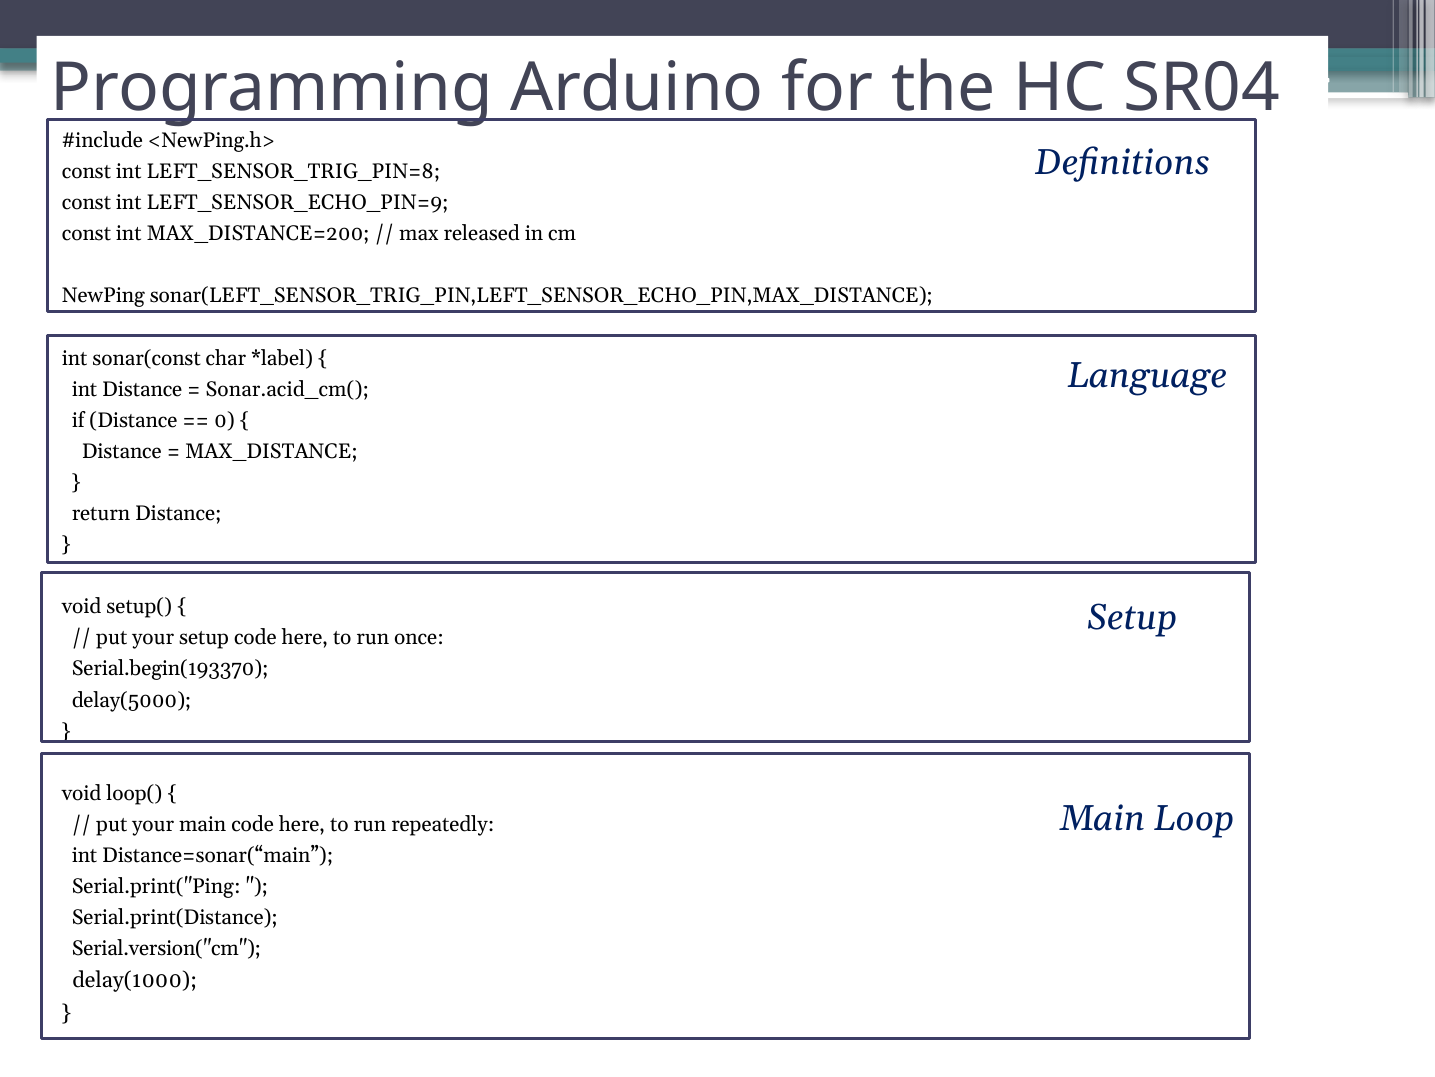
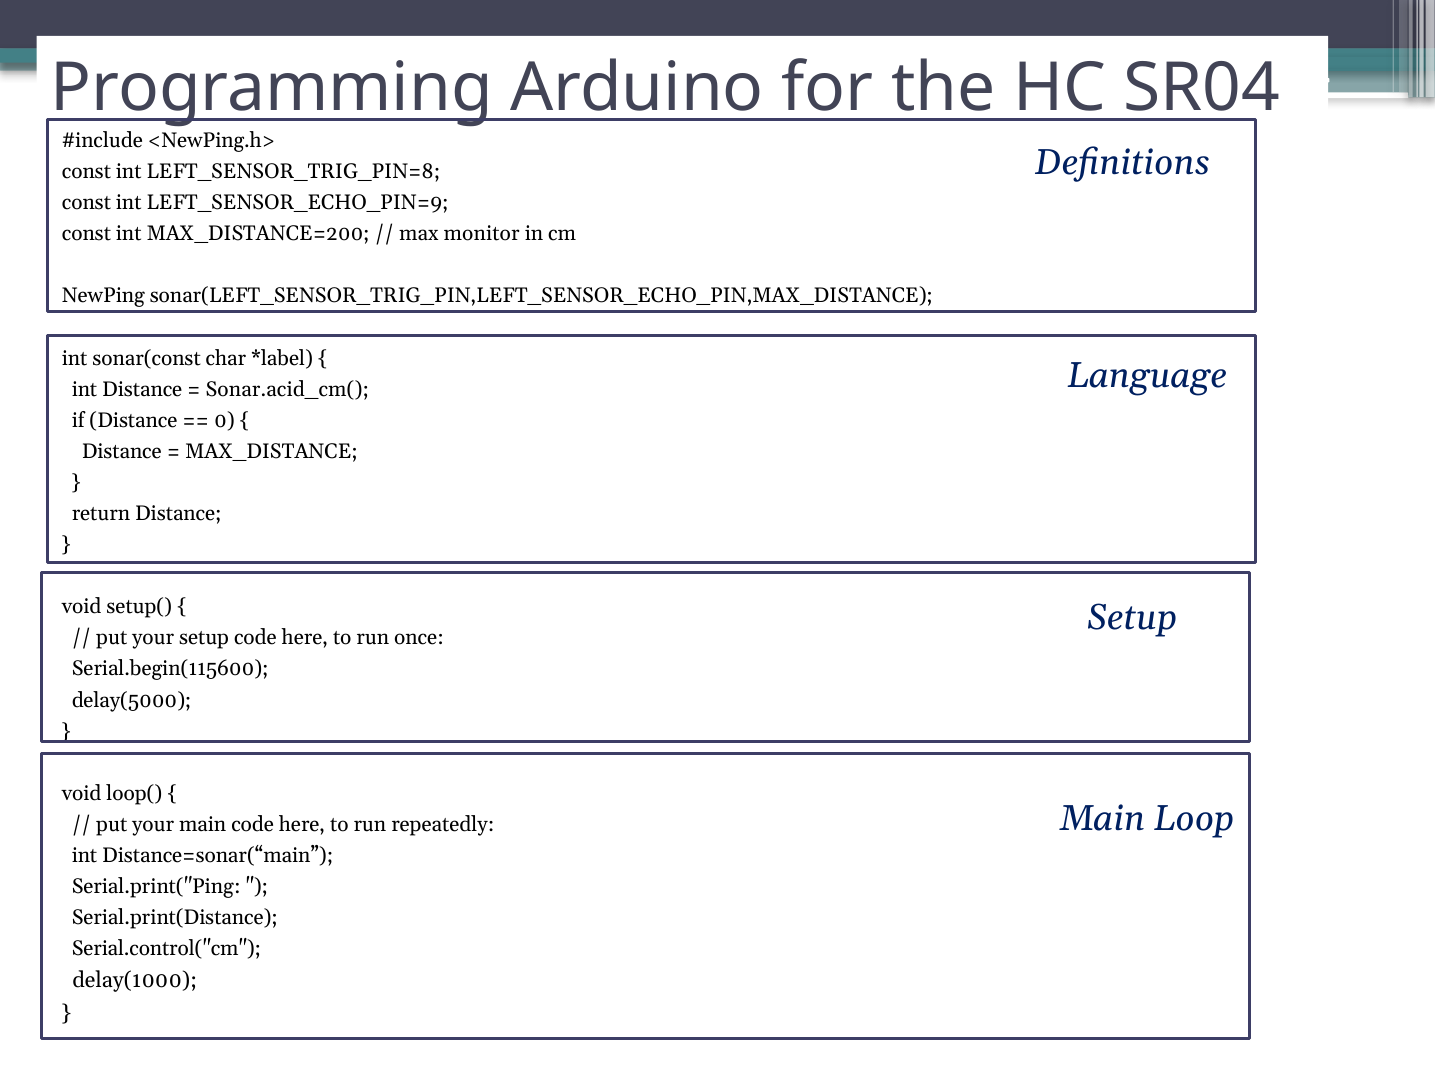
released: released -> monitor (482, 234)
Serial.begin(193370: Serial.begin(193370 -> Serial.begin(115600 (170, 669)
Serial.version("cm: Serial.version("cm -> Serial.control("cm (166, 948)
